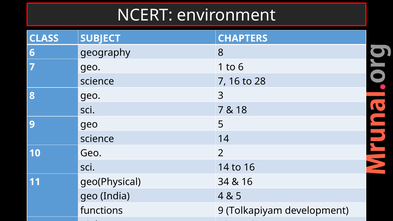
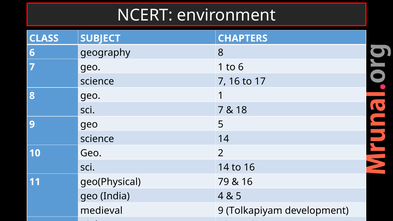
28: 28 -> 17 (260, 81)
8 geo 3: 3 -> 1 (221, 96)
34: 34 -> 79 (223, 182)
functions: functions -> medieval (101, 211)
